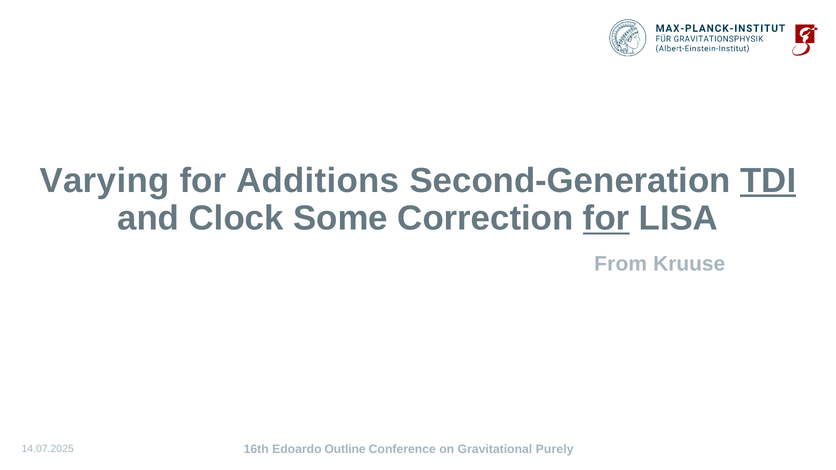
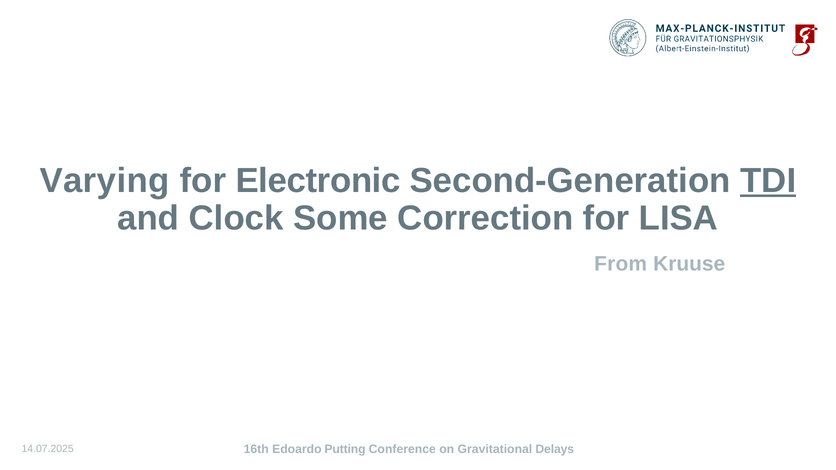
Additions: Additions -> Electronic (318, 181)
for underline: present -> none (606, 218)
Outline: Outline -> Putting (345, 449)
Purely: Purely -> Delays (555, 449)
